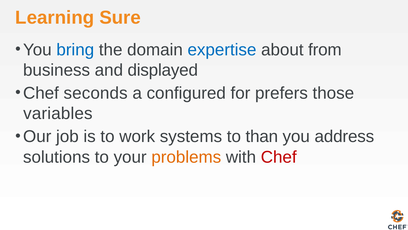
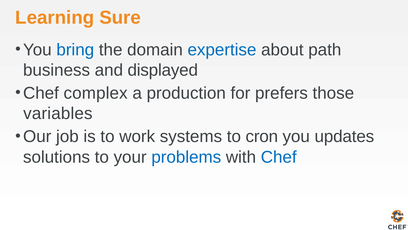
from: from -> path (325, 50)
seconds: seconds -> complex (96, 93)
configured: configured -> production (186, 93)
than: than -> cron (262, 136)
address: address -> updates (344, 136)
problems colour: orange -> blue (186, 157)
Chef colour: red -> blue (279, 157)
